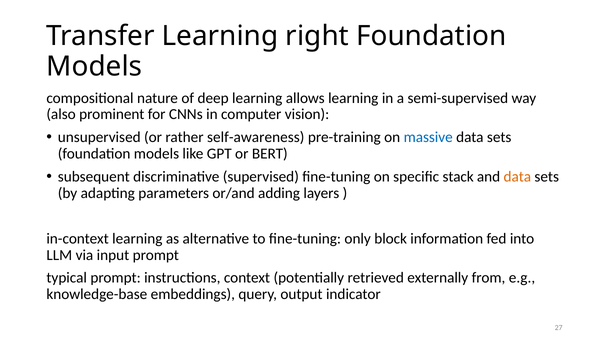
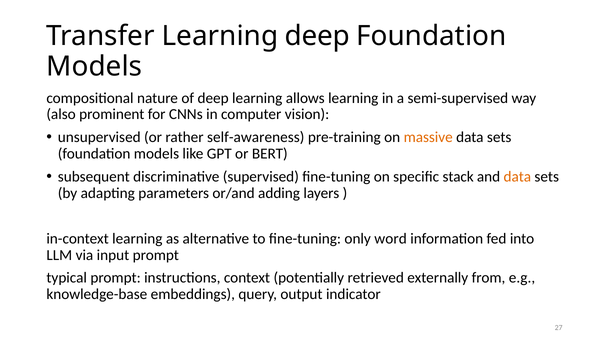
Learning right: right -> deep (317, 36)
massive colour: blue -> orange (428, 137)
block: block -> word (391, 238)
